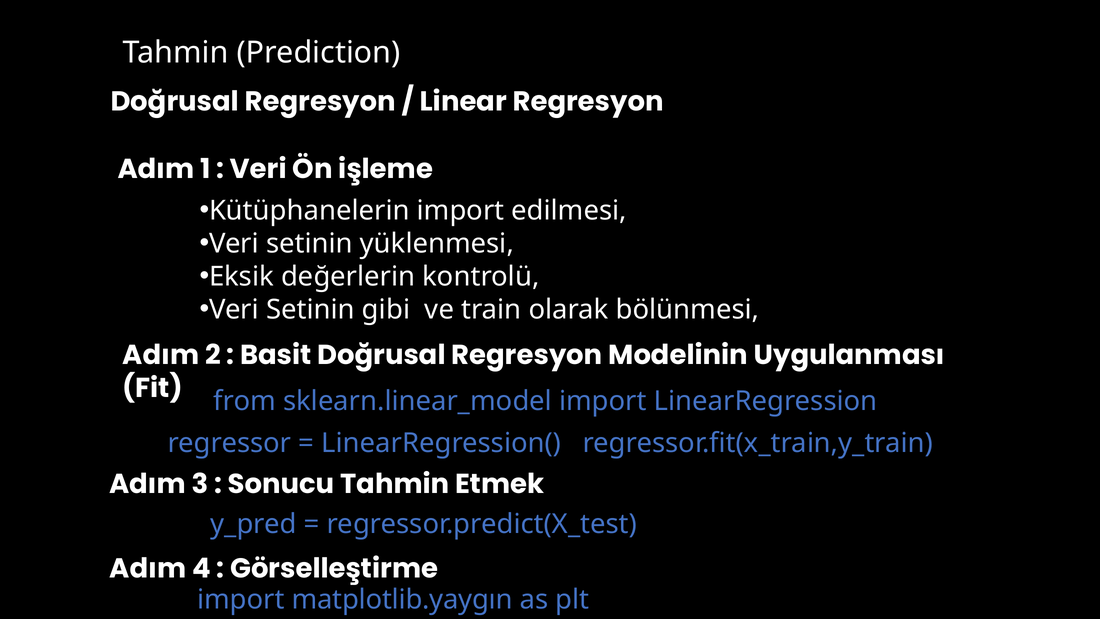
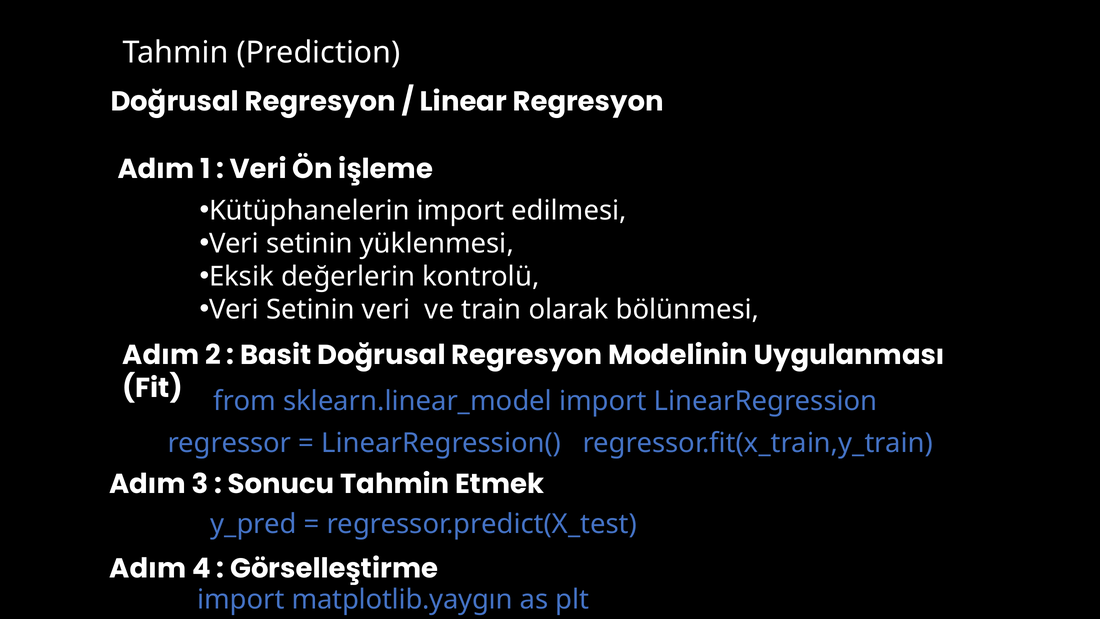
Setinin gibi: gibi -> veri (386, 309)
